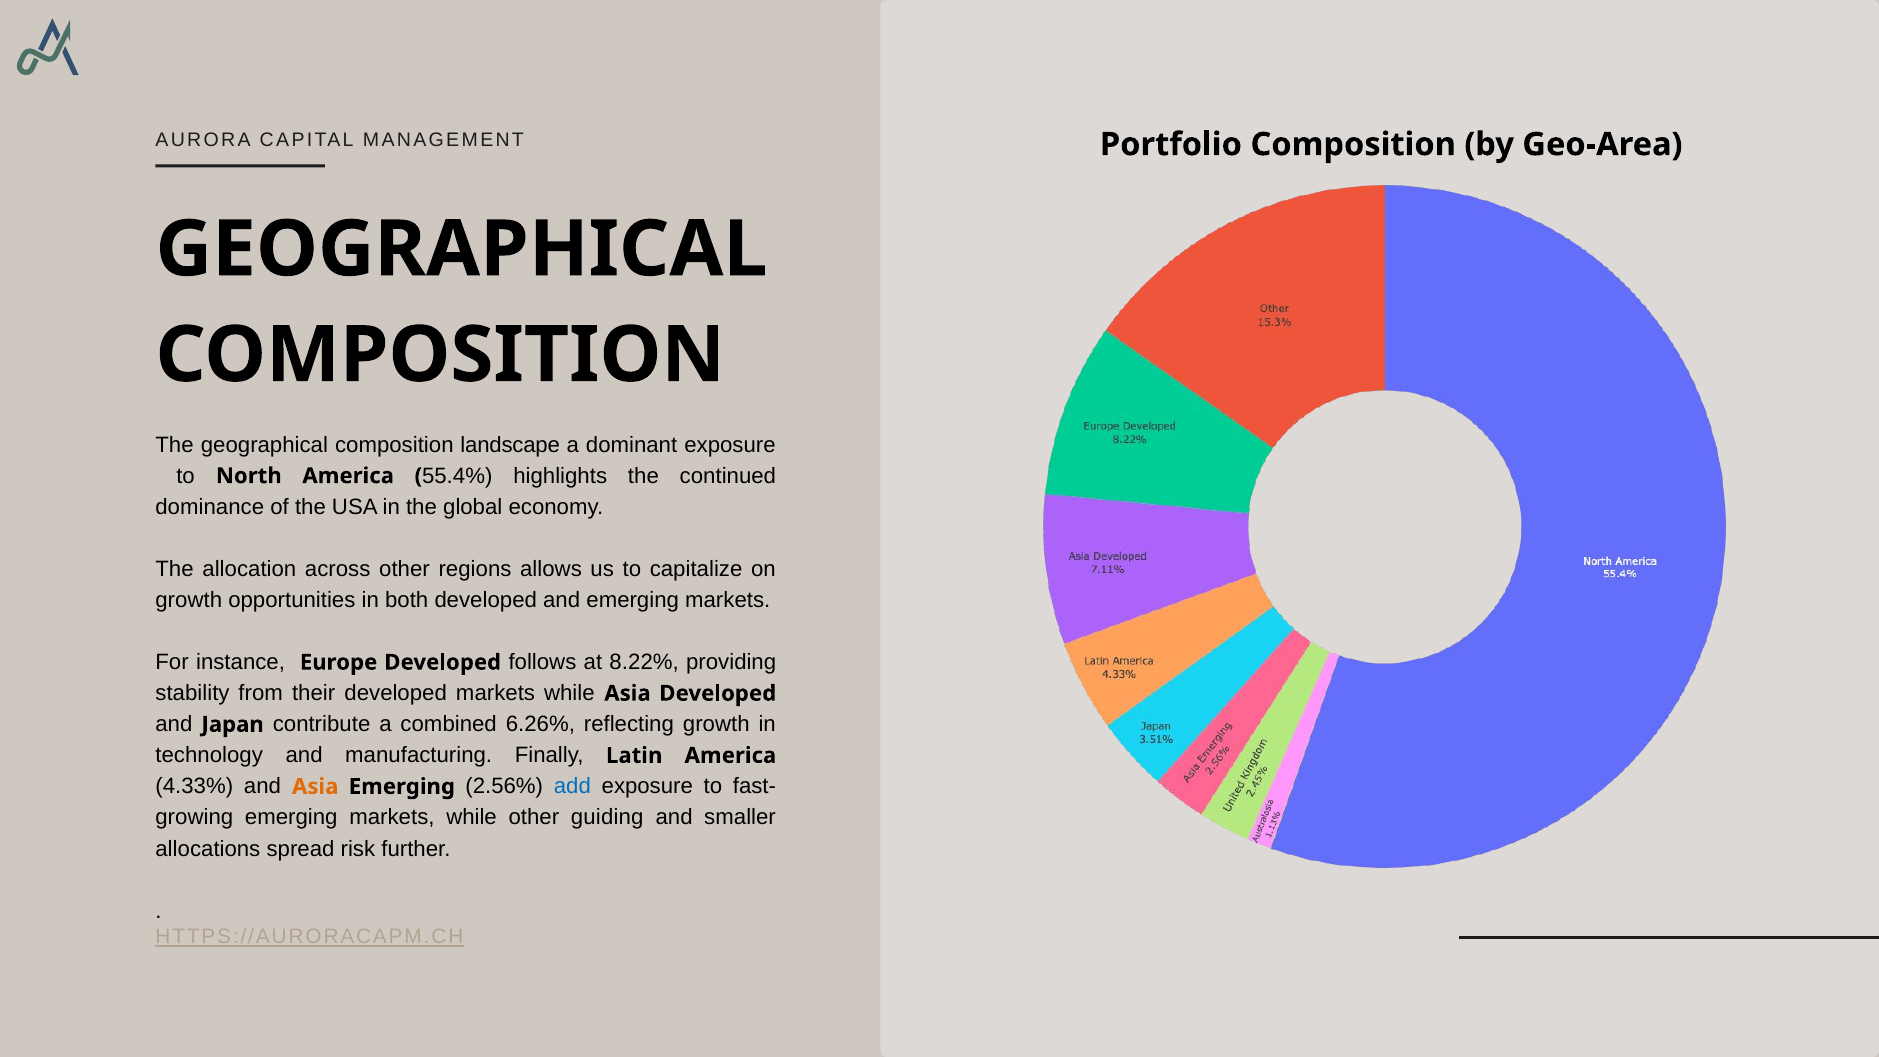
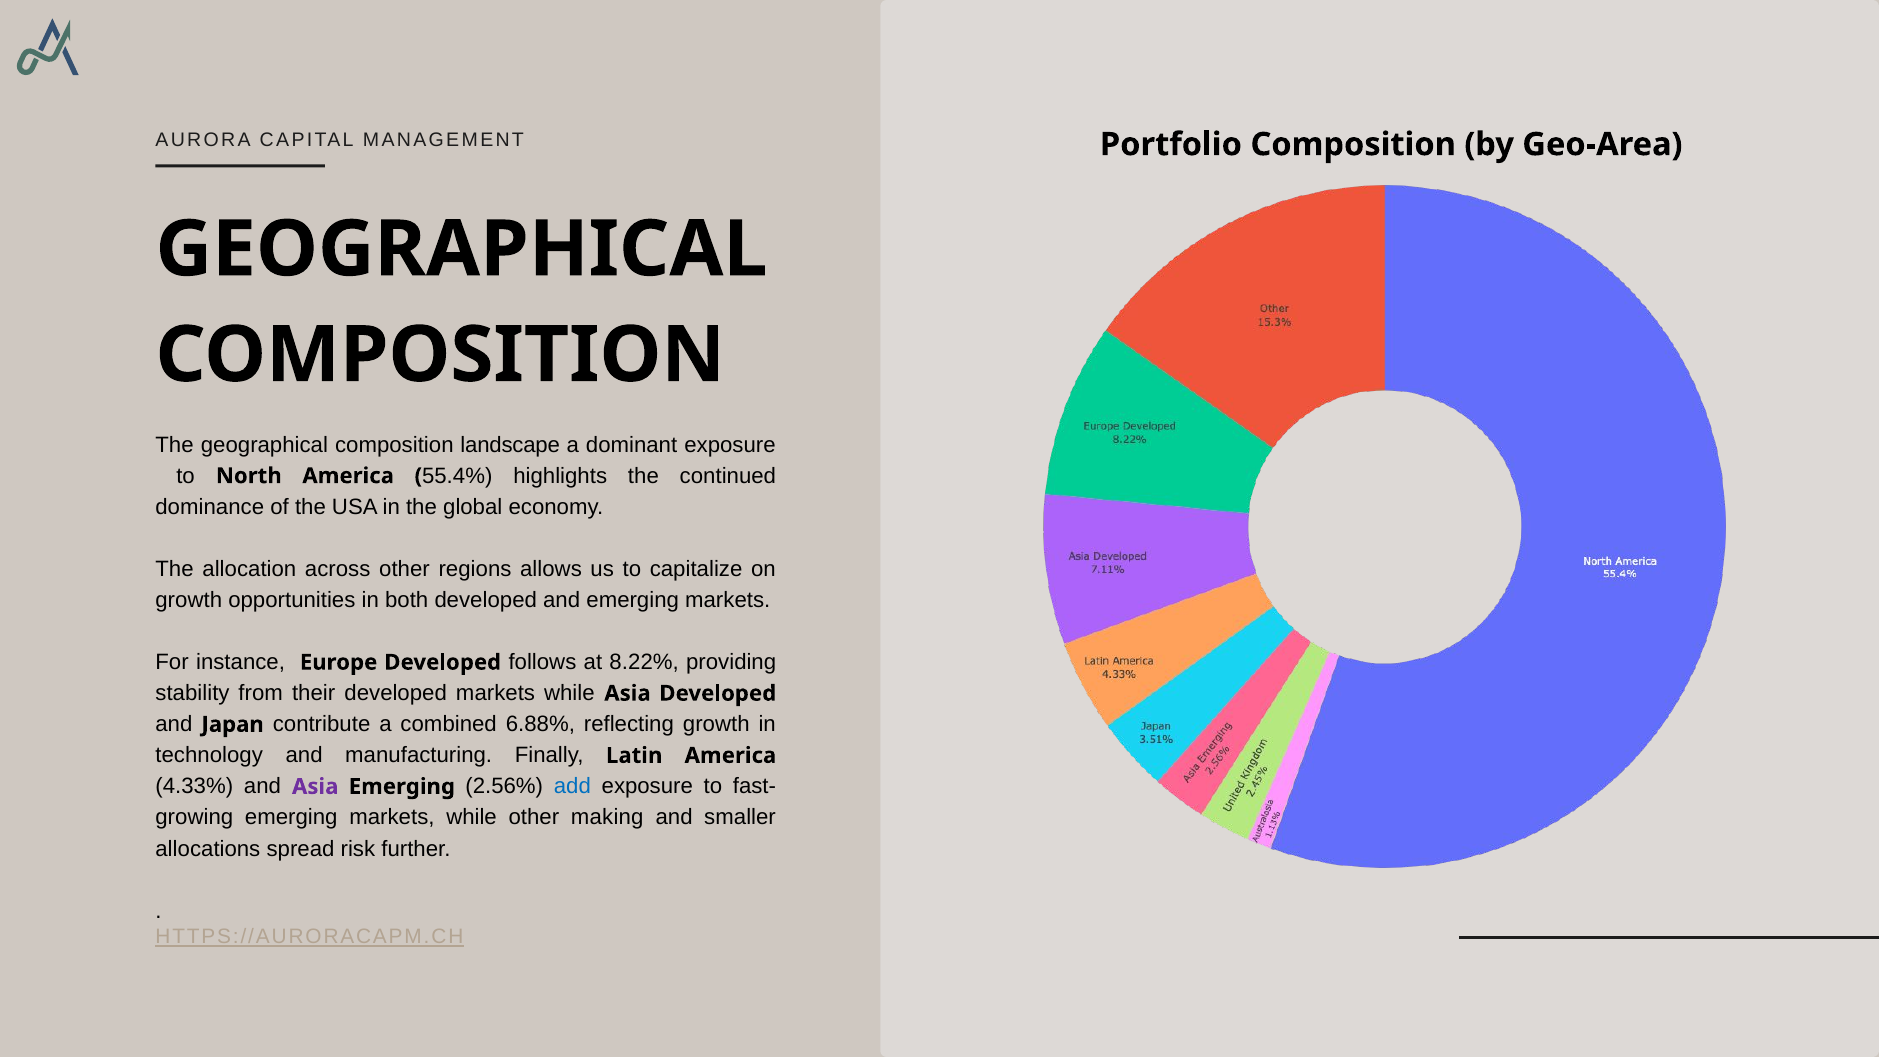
6.26%: 6.26% -> 6.88% (540, 724)
Asia colour: orange -> purple (315, 787)
guiding: guiding -> making (607, 818)
